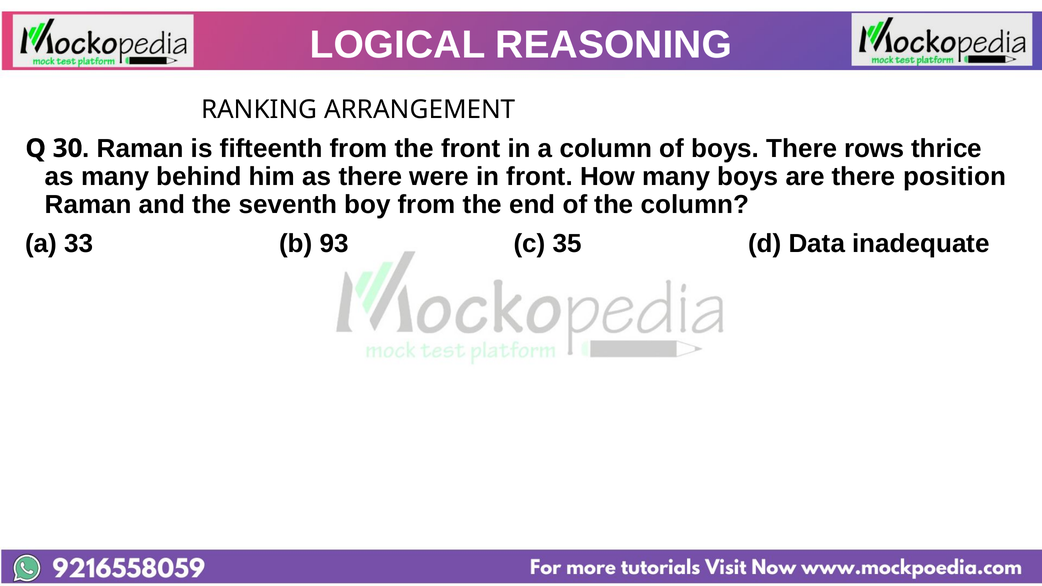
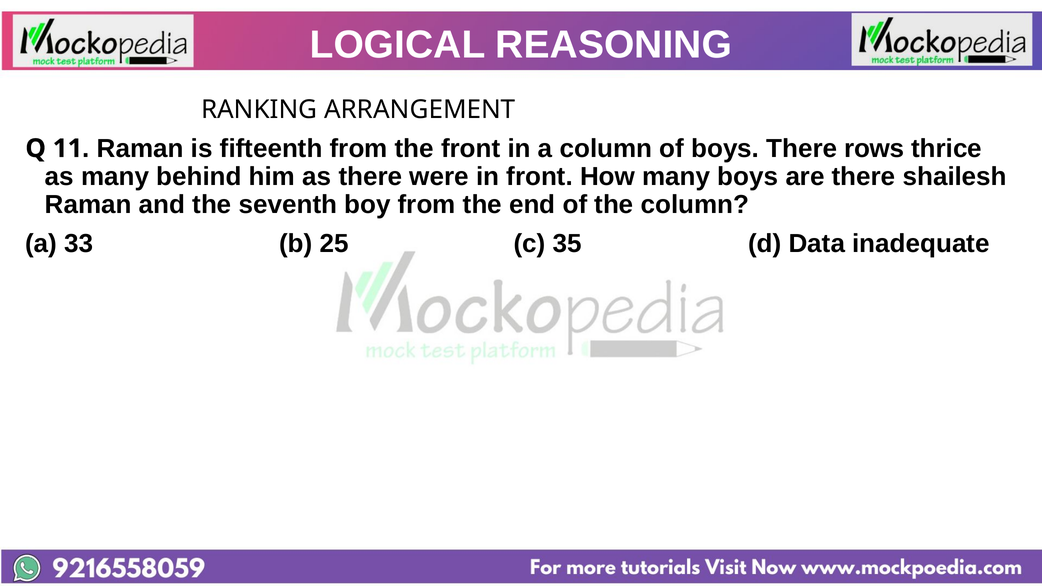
30: 30 -> 11 (68, 148)
position: position -> shailesh (955, 177)
93: 93 -> 25 (334, 244)
